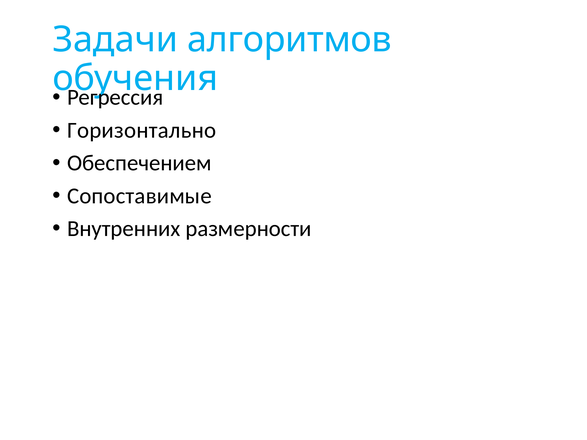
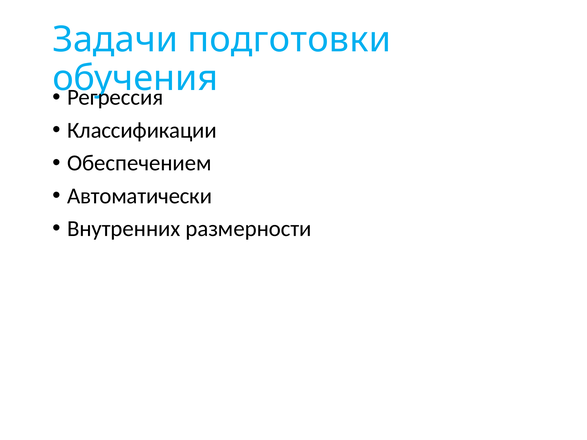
алгоритмов: алгоритмов -> подготовки (289, 40)
Горизонтально: Горизонтально -> Классификации (142, 130)
Сопоставимые: Сопоставимые -> Автоматически (140, 196)
